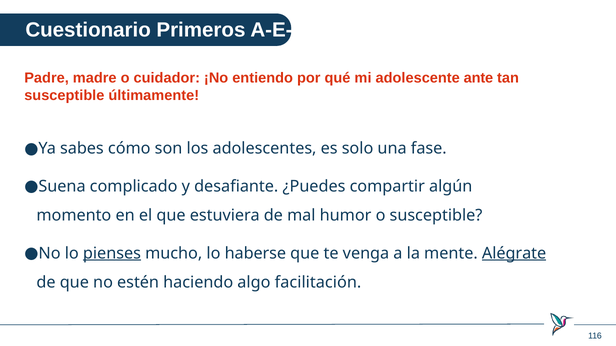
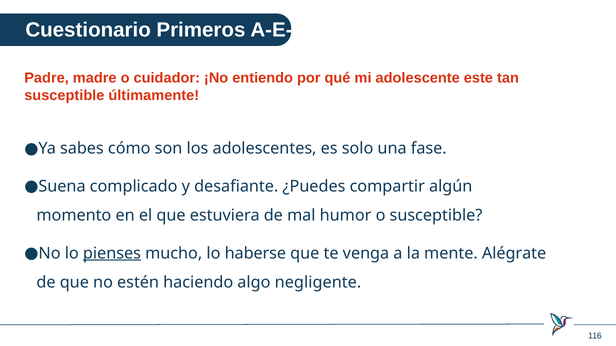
ante: ante -> este (478, 78)
Alégrate underline: present -> none (514, 254)
facilitación: facilitación -> negligente (318, 283)
